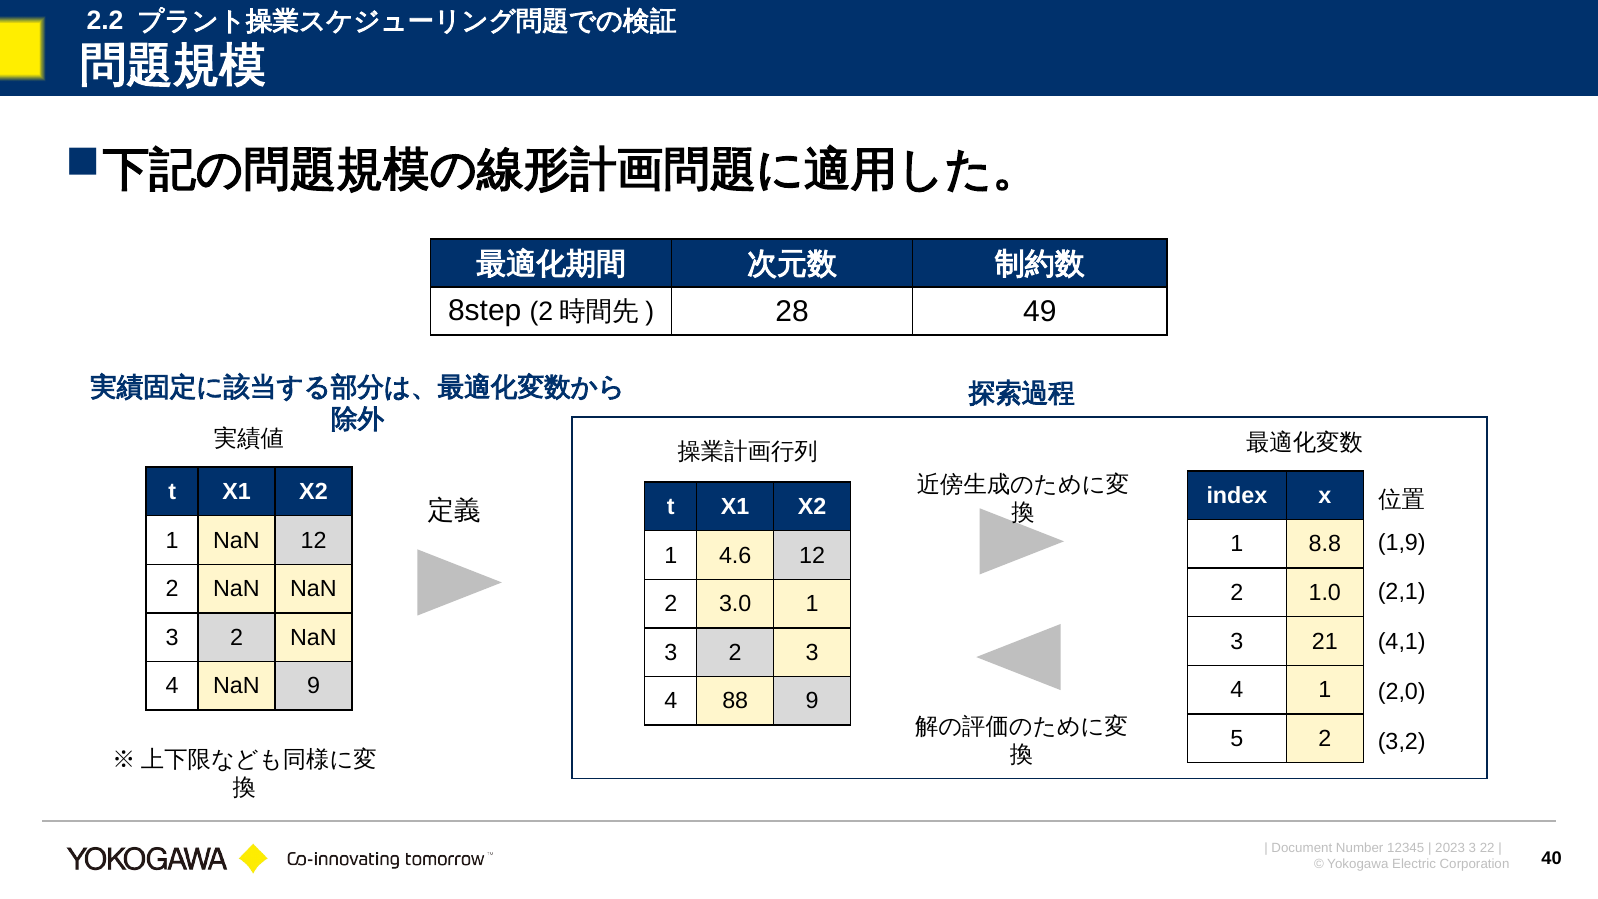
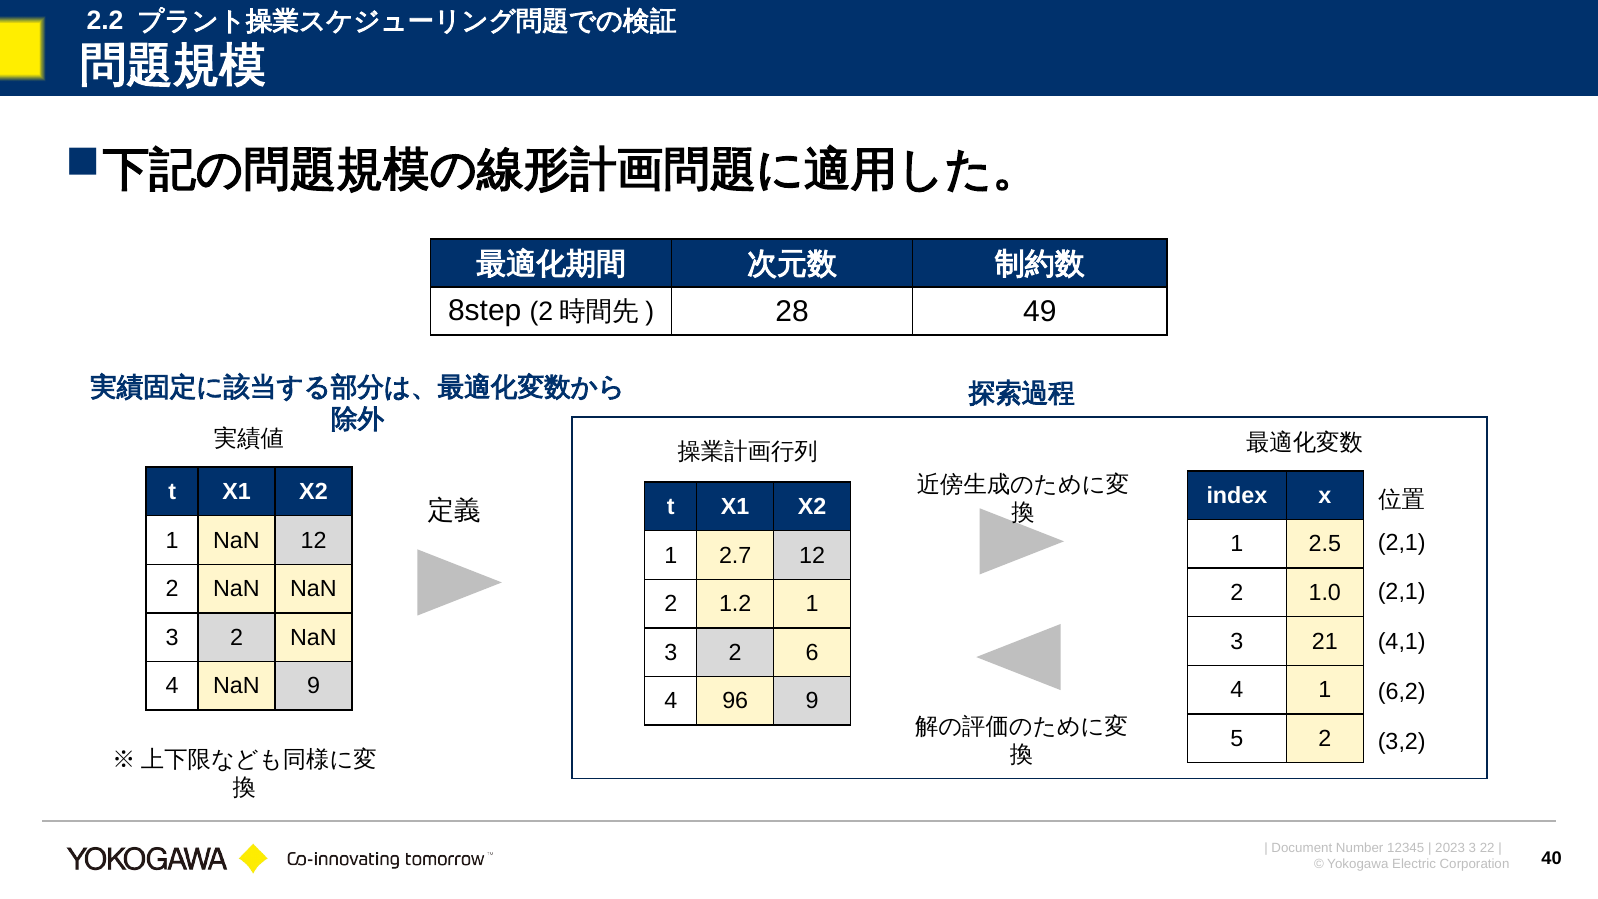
1,9: 1,9 -> 2,1 (1402, 543)
8.8: 8.8 -> 2.5 (1325, 544)
4.6: 4.6 -> 2.7 (735, 555)
3.0: 3.0 -> 1.2 (735, 604)
2 3: 3 -> 6 (812, 652)
2,0: 2,0 -> 6,2 (1402, 691)
88: 88 -> 96 (735, 701)
